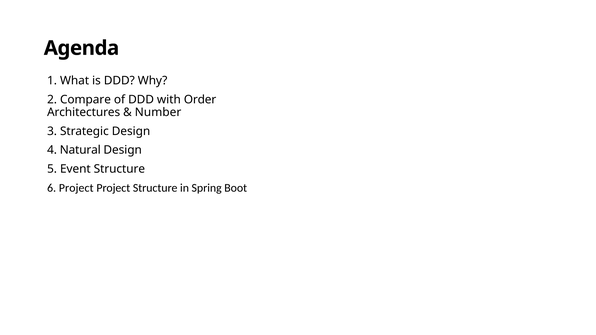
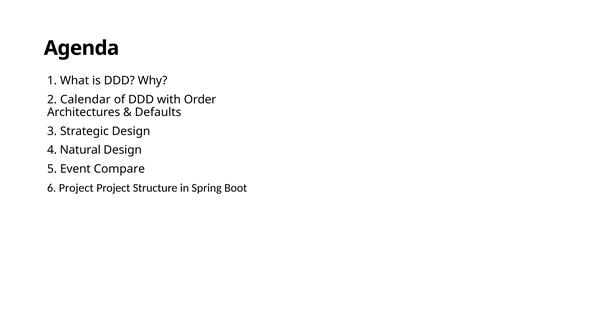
Compare: Compare -> Calendar (85, 100)
Number: Number -> Defaults (158, 112)
Event Structure: Structure -> Compare (119, 169)
